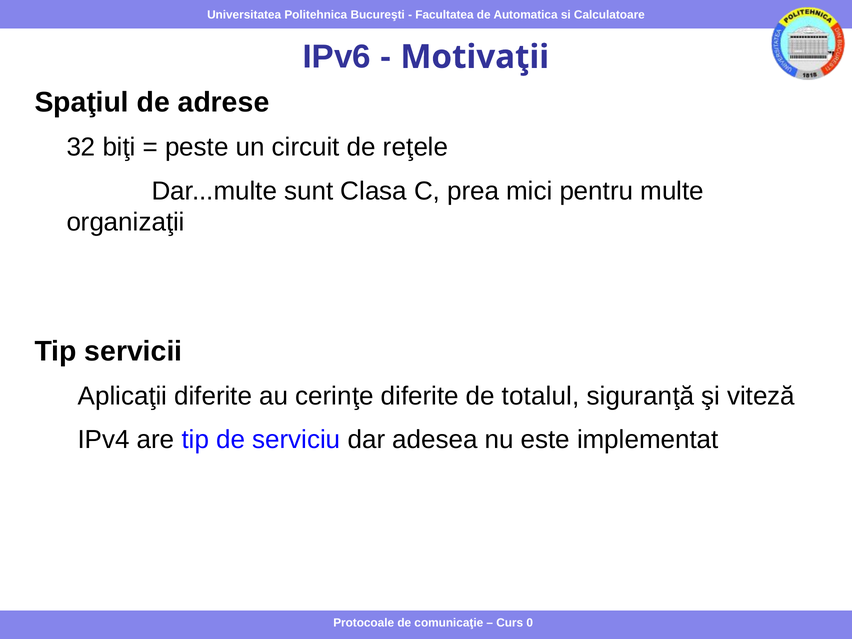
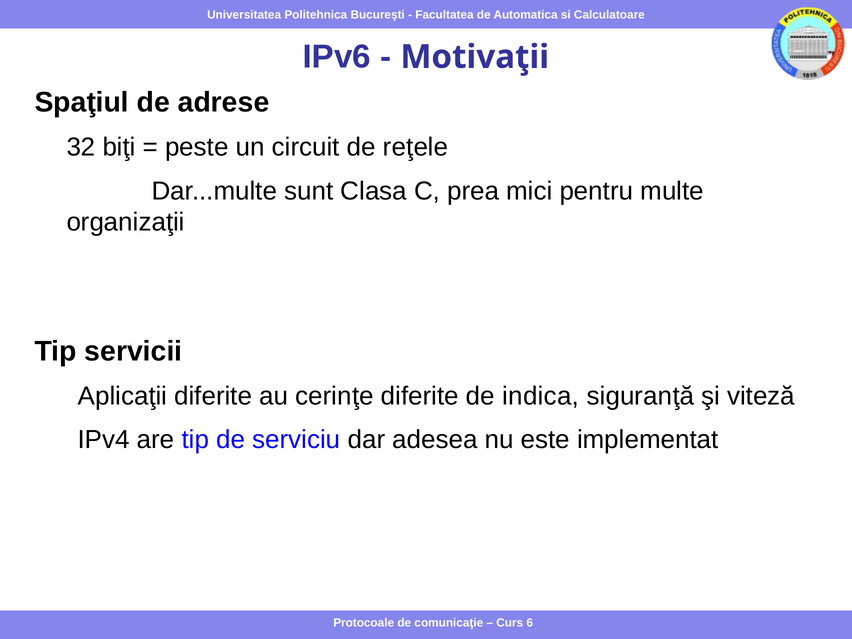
totalul: totalul -> indica (541, 396)
0: 0 -> 6 (530, 623)
